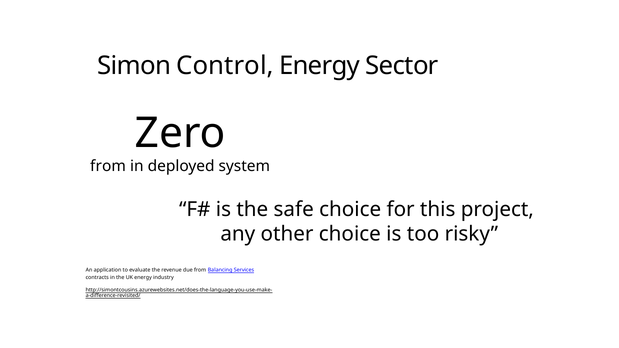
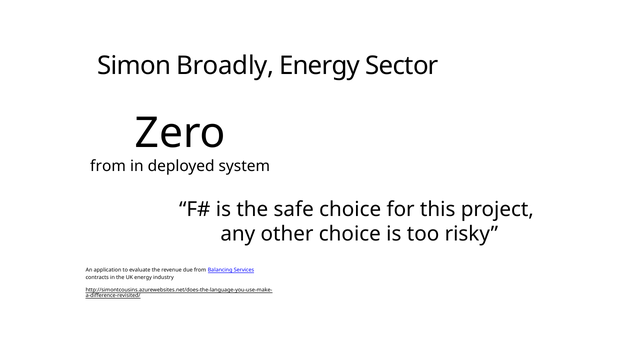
Control: Control -> Broadly (225, 66)
